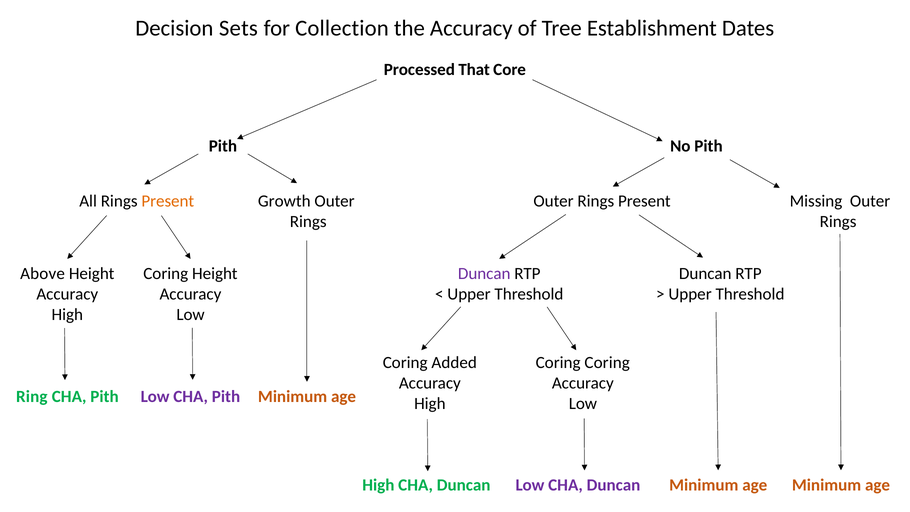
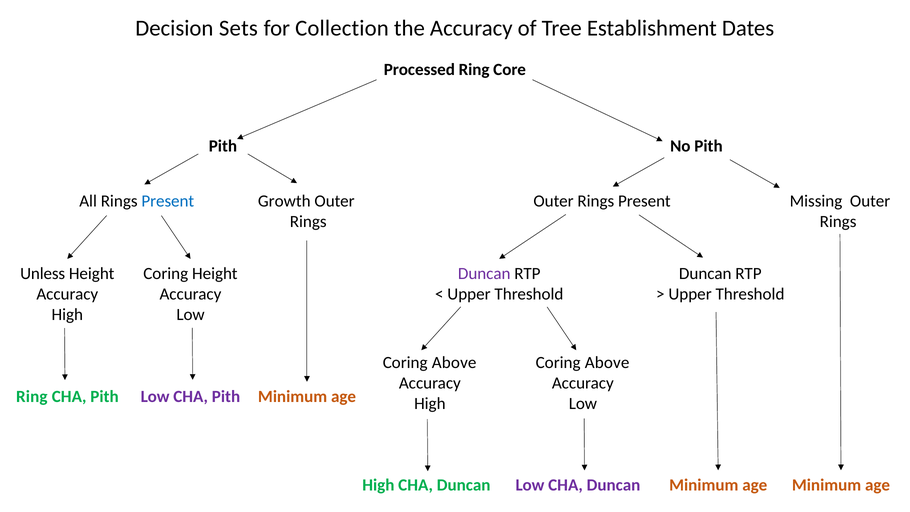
Processed That: That -> Ring (474, 69)
Present colour: orange -> blue (168, 201)
Above: Above -> Unless (43, 274)
Coring: Coring -> Above (607, 362)
Added: Added -> Above (454, 363)
